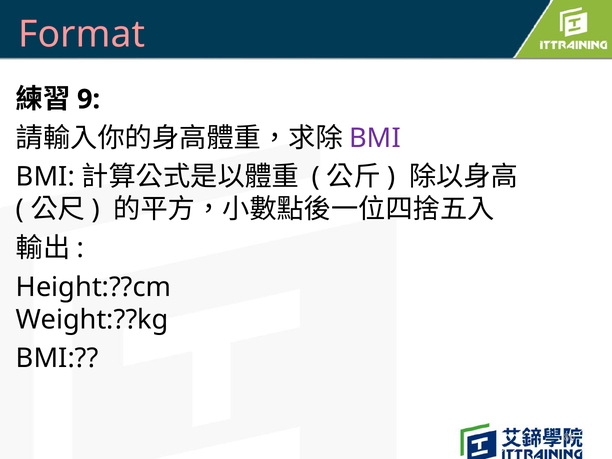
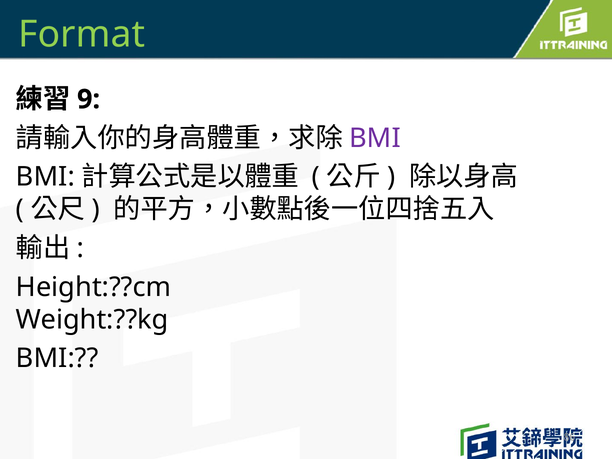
Format colour: pink -> light green (82, 34)
